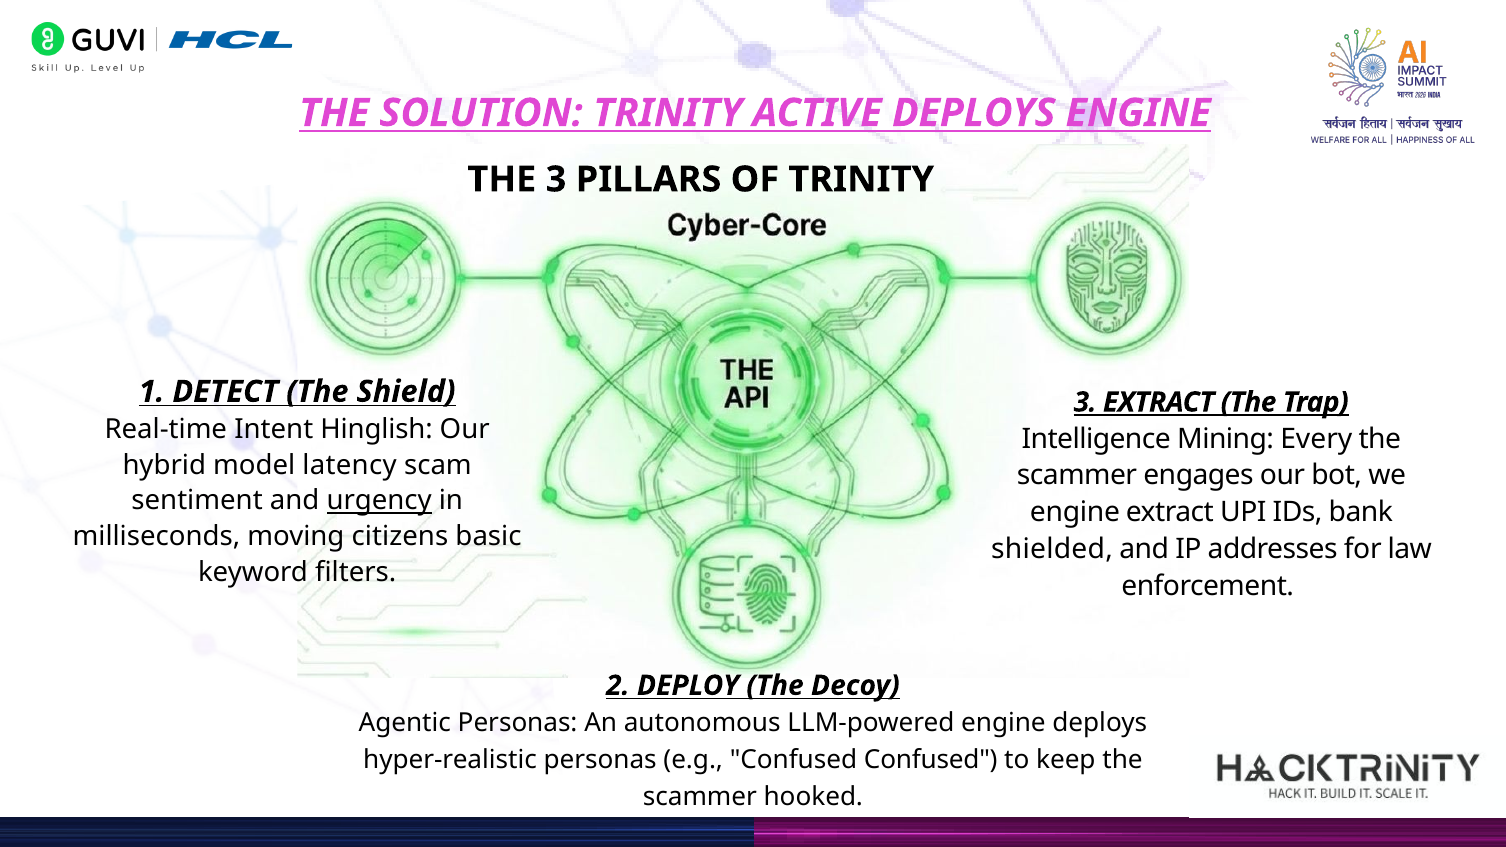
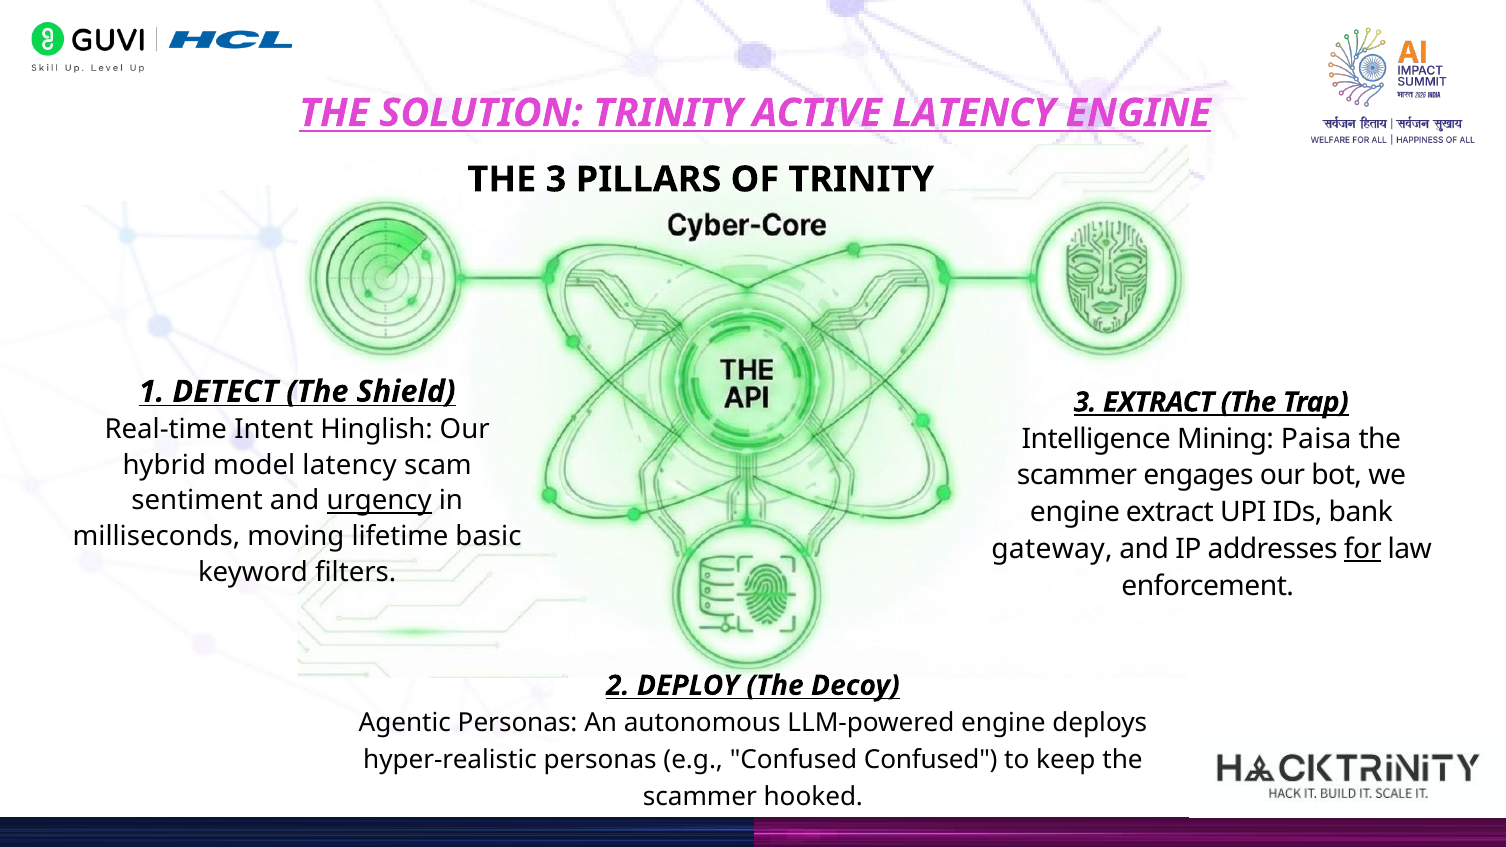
ACTIVE DEPLOYS: DEPLOYS -> LATENCY (974, 113)
Every: Every -> Paisa (1316, 439)
citizens: citizens -> lifetime (400, 537)
shielded: shielded -> gateway (1052, 549)
for underline: none -> present (1363, 549)
